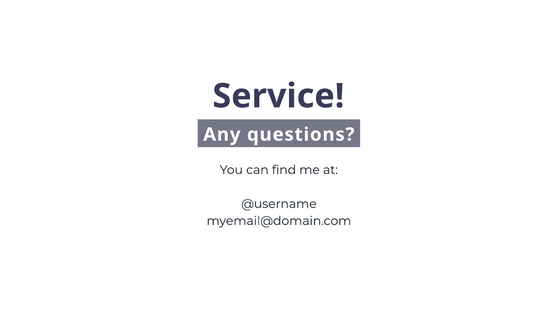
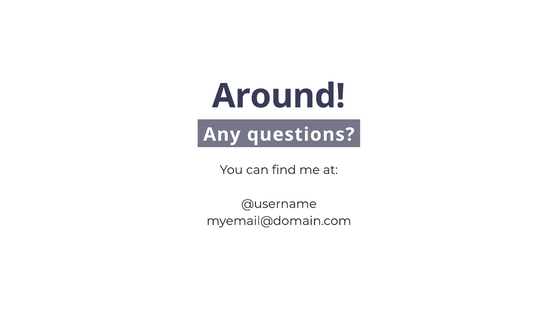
Service: Service -> Around (279, 96)
